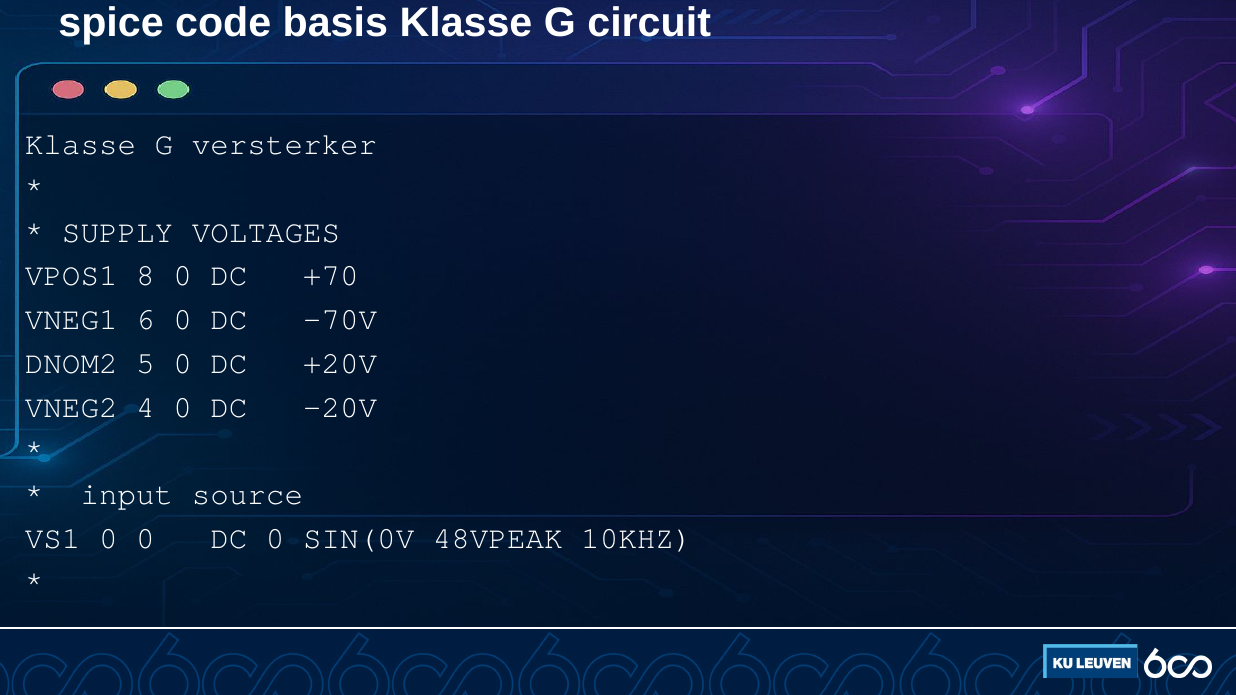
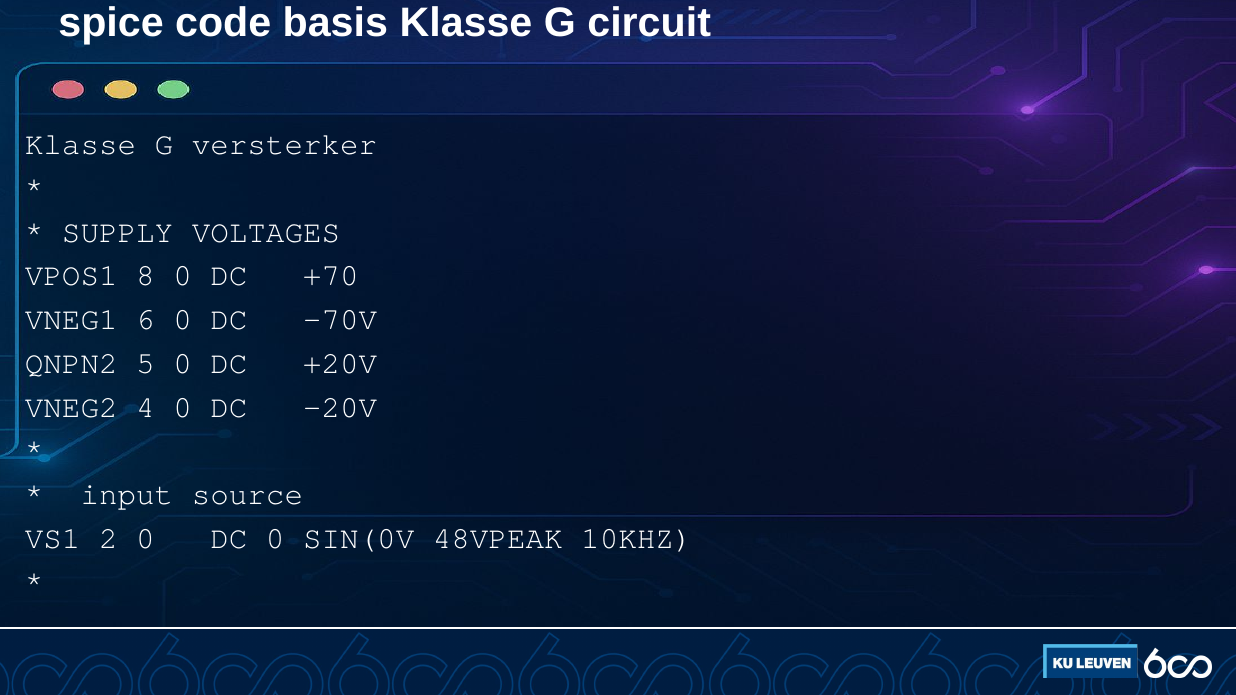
DNOM2: DNOM2 -> QNPN2 (71, 363)
VS1 0: 0 -> 2 (108, 539)
